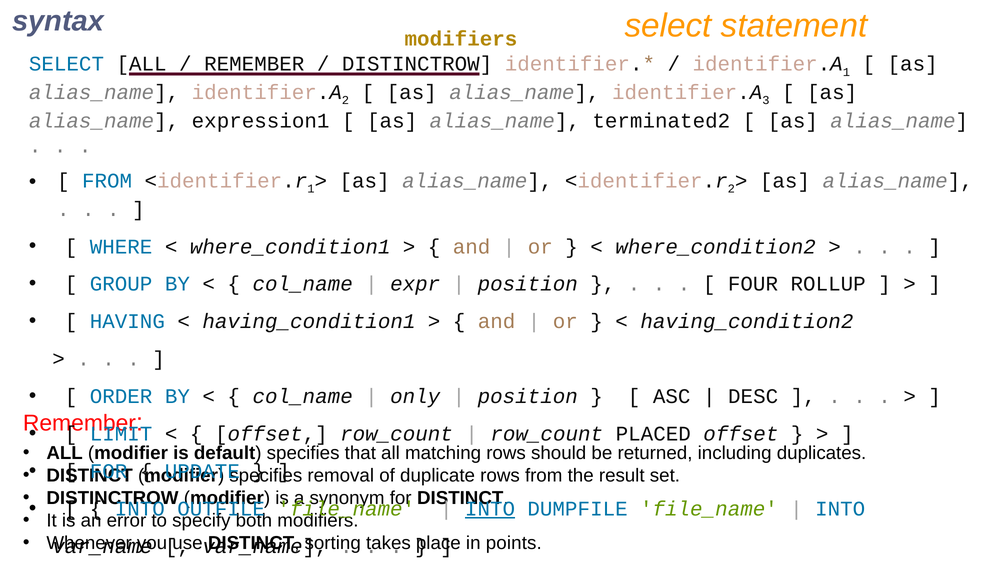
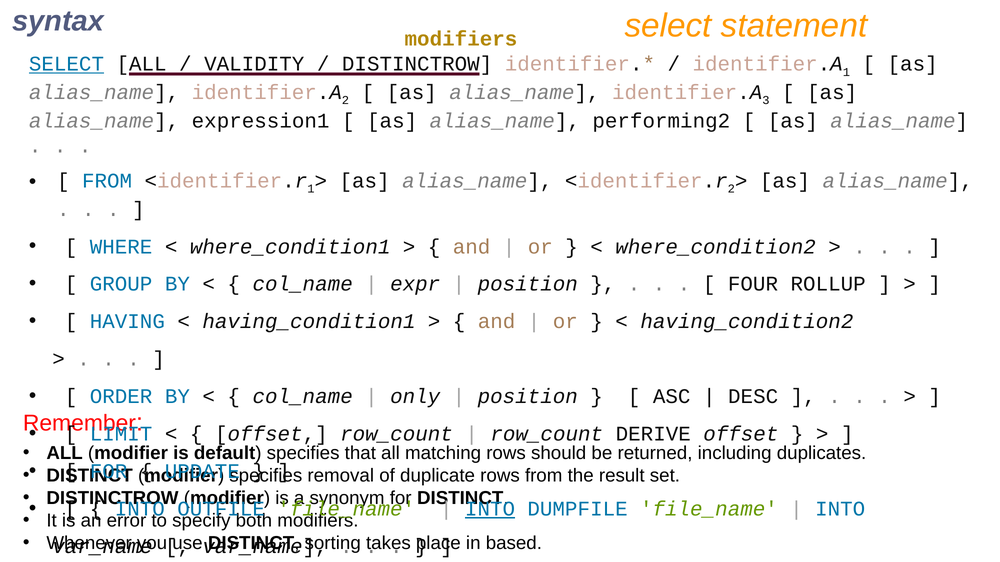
SELECT underline: none -> present (66, 64)
REMEMBER: REMEMBER -> VALIDITY (254, 64)
terminated2: terminated2 -> performing2 (661, 121)
PLACED: PLACED -> DERIVE (653, 434)
points: points -> based (514, 544)
